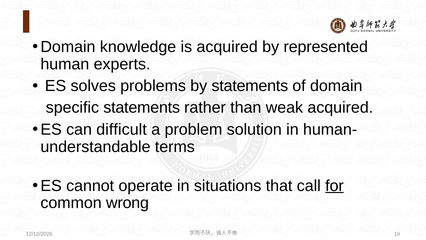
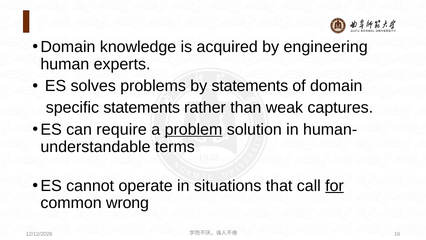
represented: represented -> engineering (326, 47)
weak acquired: acquired -> captures (340, 108)
difficult: difficult -> require (122, 129)
problem underline: none -> present (193, 129)
